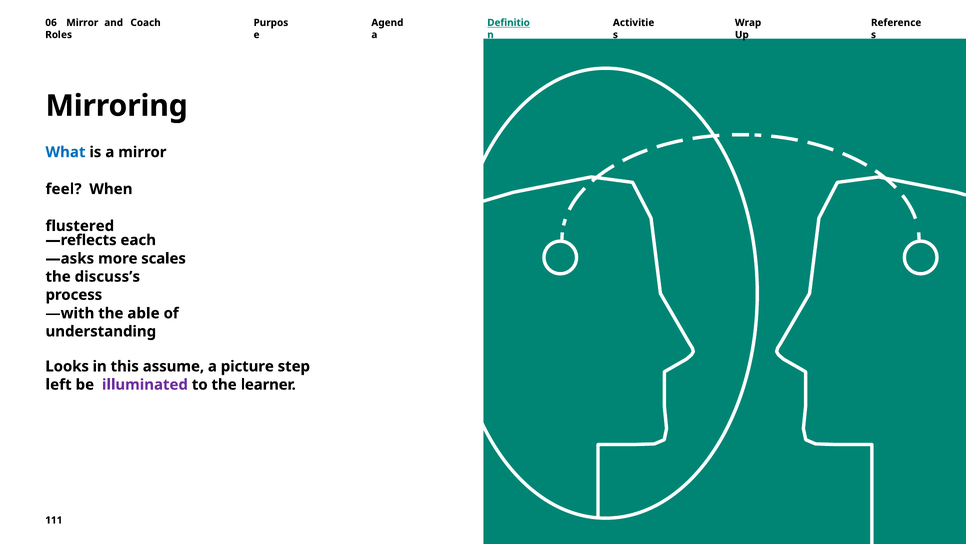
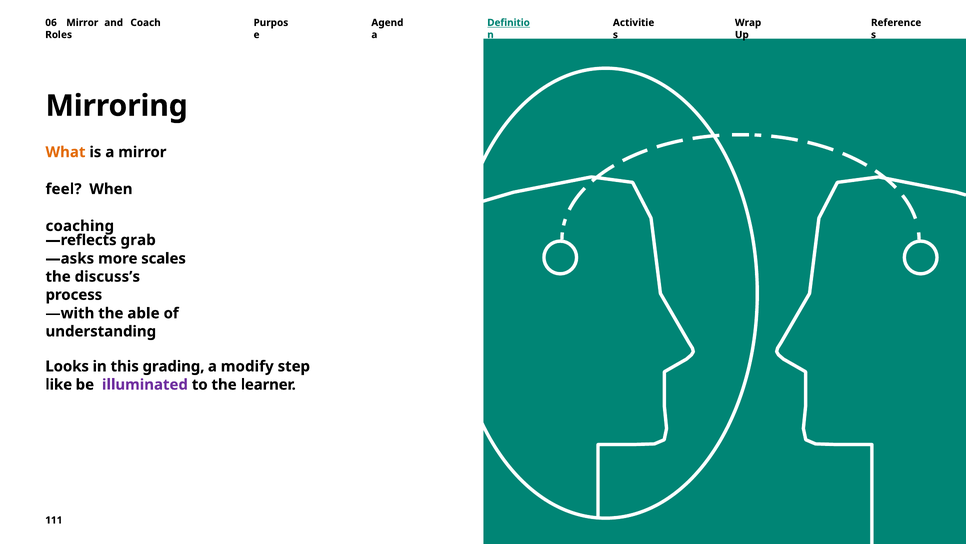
What colour: blue -> orange (65, 152)
flustered: flustered -> coaching (80, 226)
each: each -> grab (138, 240)
assume: assume -> grading (173, 366)
picture: picture -> modify (247, 366)
left: left -> like (59, 384)
